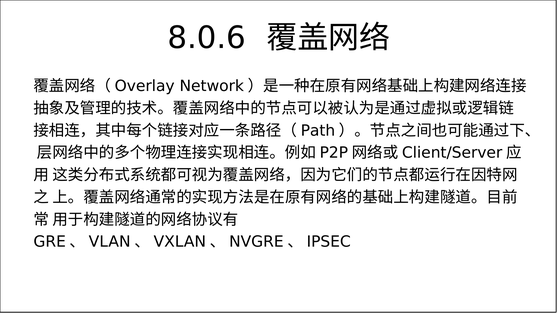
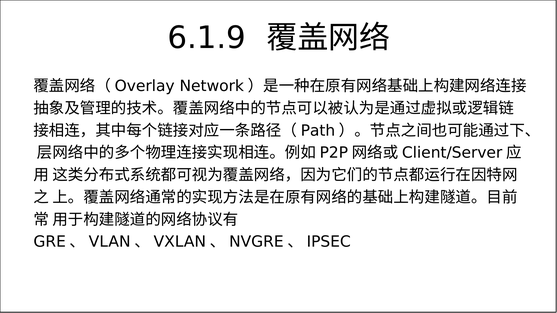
8.0.6: 8.0.6 -> 6.1.9 (207, 38)
